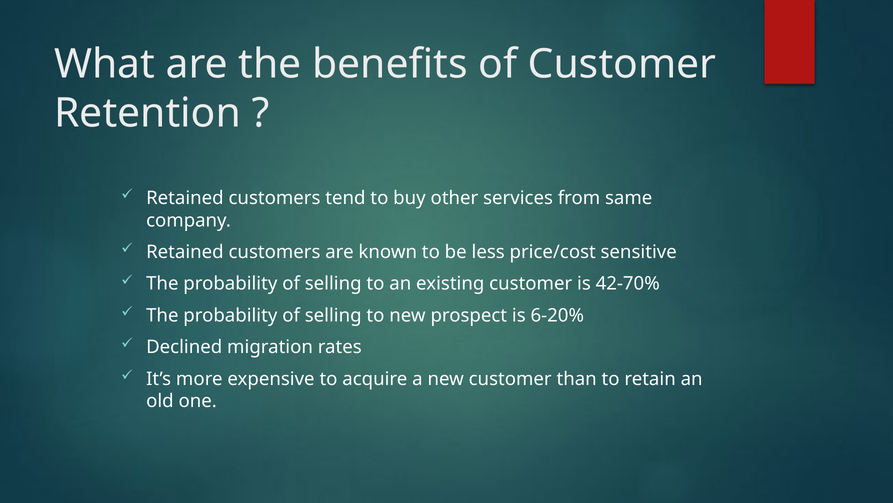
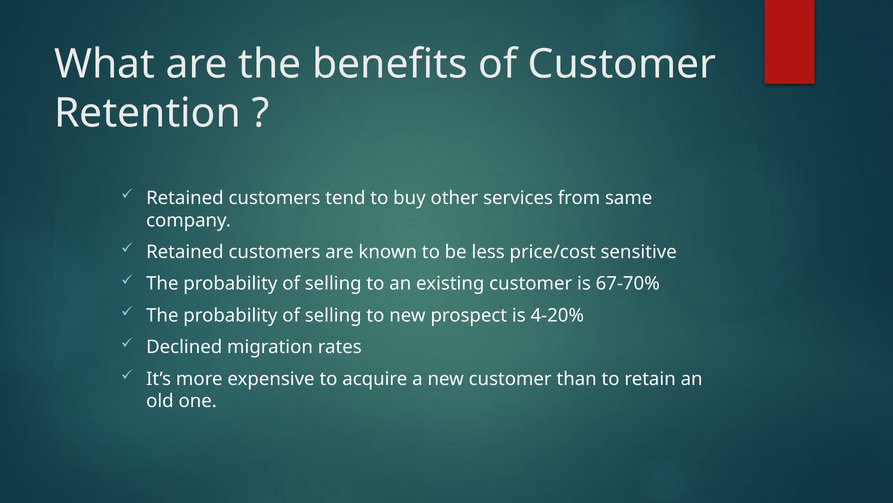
42-70%: 42-70% -> 67-70% (628, 283)
6-20%: 6-20% -> 4-20% (557, 315)
